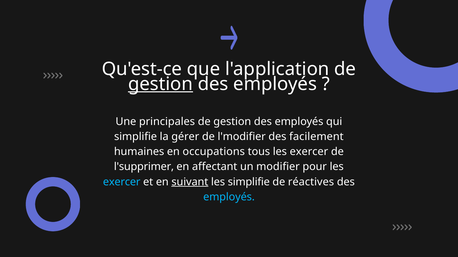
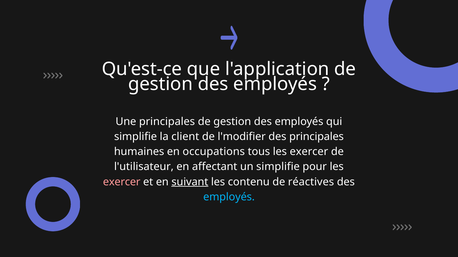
gestion underline: present -> none (161, 84)
gérer: gérer -> client (185, 137)
des facilement: facilement -> principales (317, 137)
l'supprimer: l'supprimer -> l'utilisateur (144, 167)
un modifier: modifier -> simplifie (278, 167)
exercer colour: light blue -> pink (122, 182)
les simplifie: simplifie -> contenu (249, 182)
